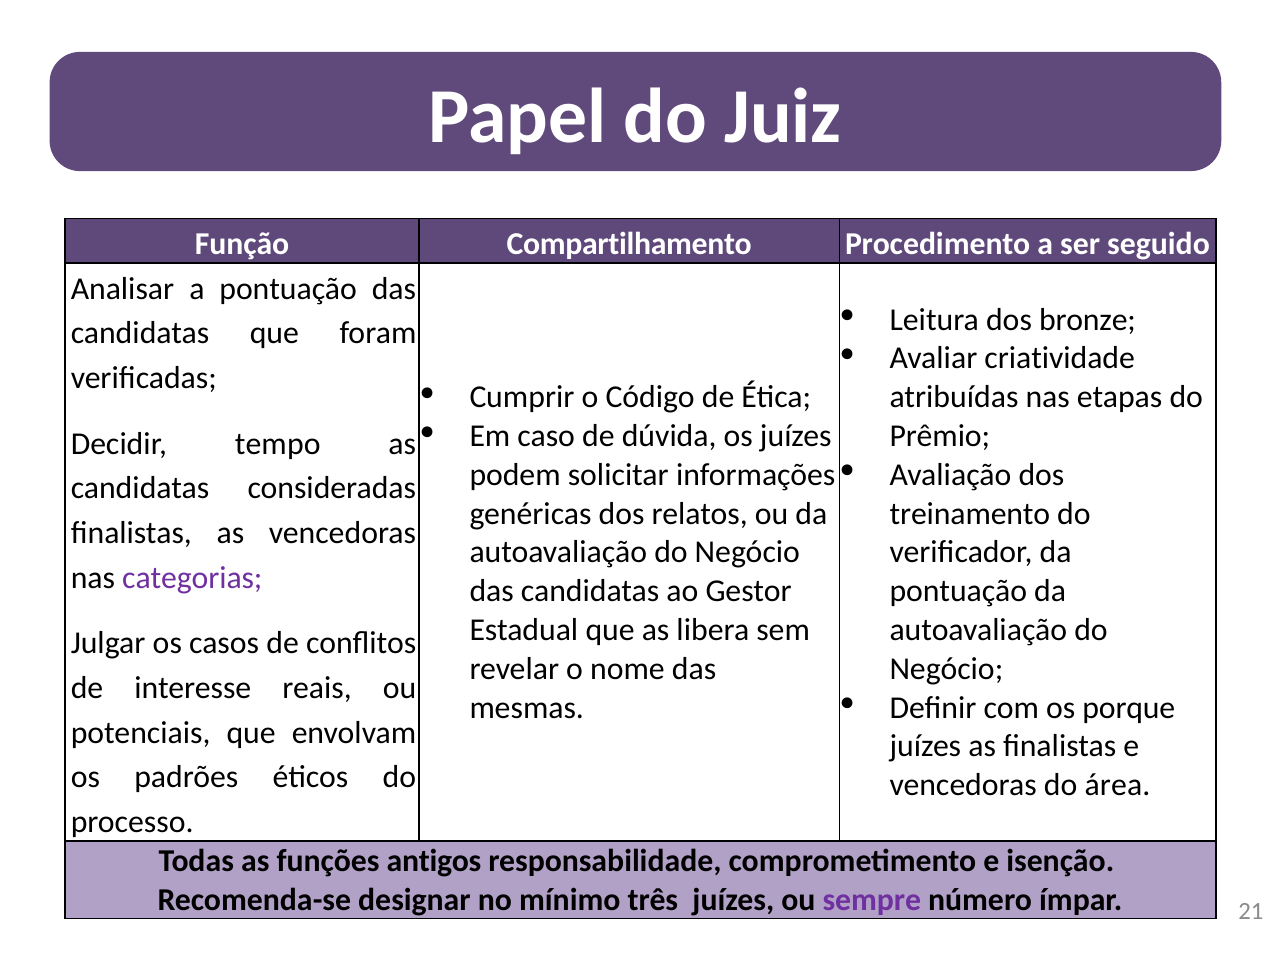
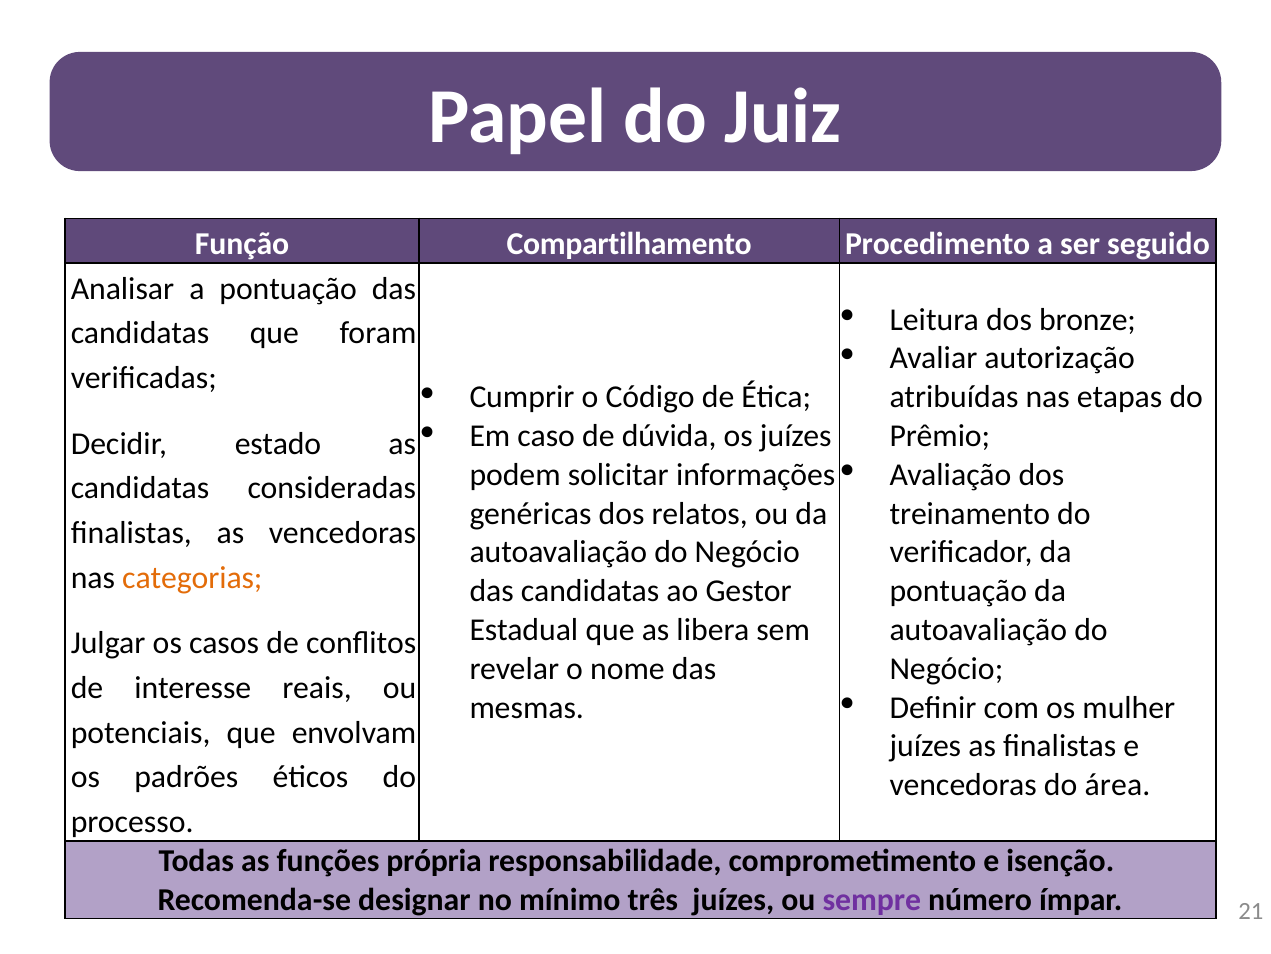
criatividade: criatividade -> autorização (1060, 358)
tempo: tempo -> estado (278, 443)
categorias colour: purple -> orange (192, 577)
porque: porque -> mulher (1129, 707)
antigos: antigos -> própria (434, 860)
